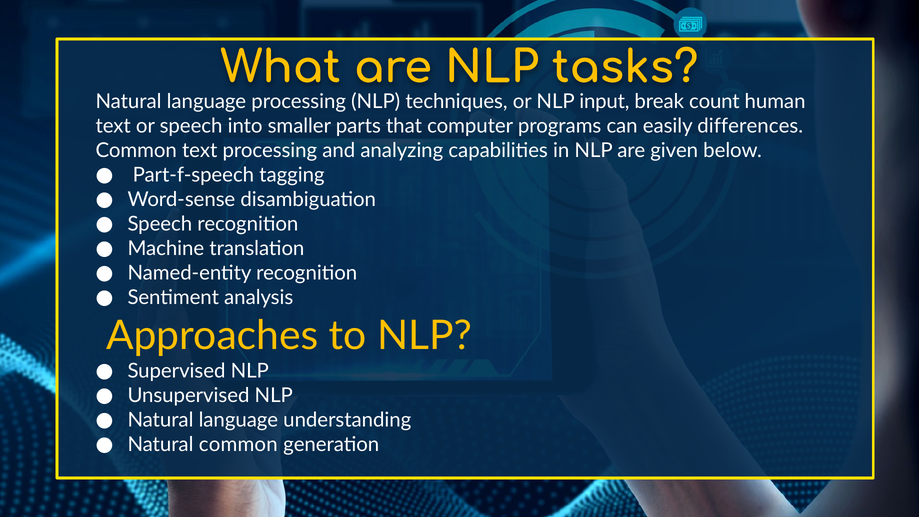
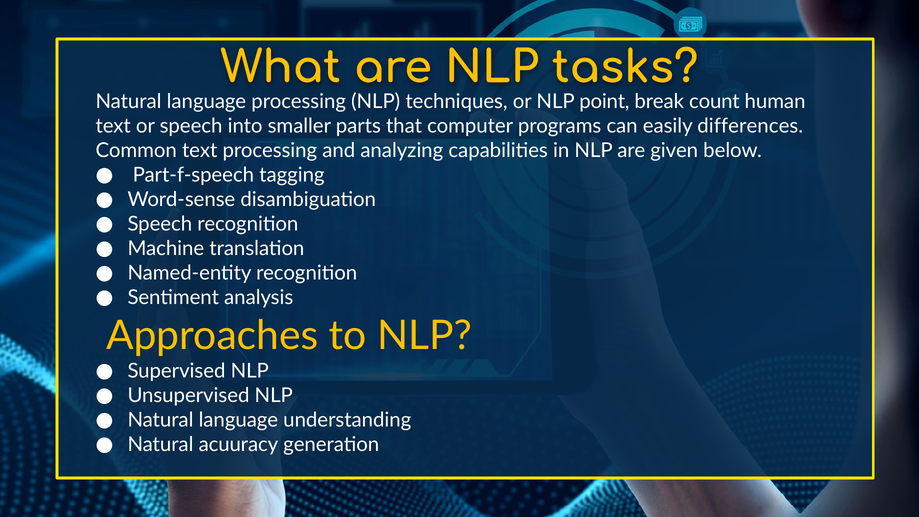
input: input -> point (604, 101)
Natural common: common -> acuuracy (238, 444)
